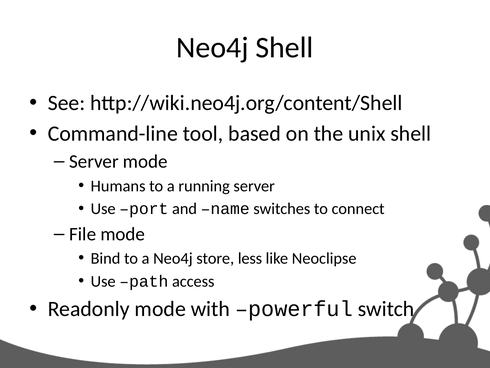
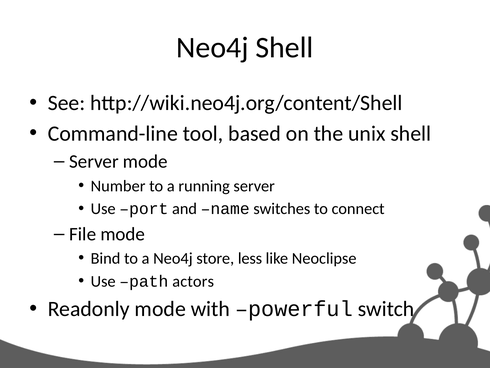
Humans: Humans -> Number (118, 186)
access: access -> actors (193, 281)
